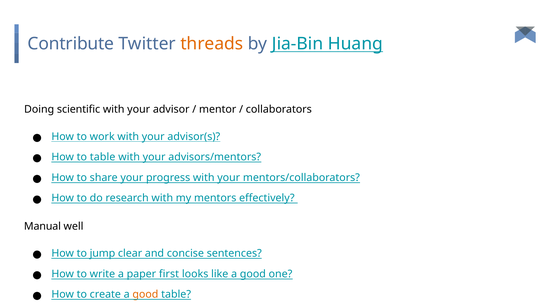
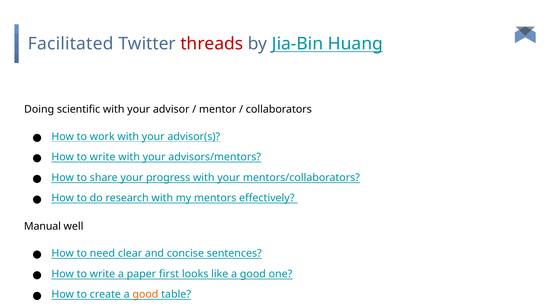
Contribute: Contribute -> Facilitated (71, 44)
threads colour: orange -> red (212, 44)
table: table -> write (103, 157)
jump: jump -> need (102, 254)
